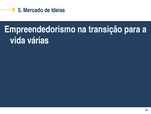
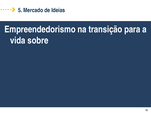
várias: várias -> sobre (38, 40)
